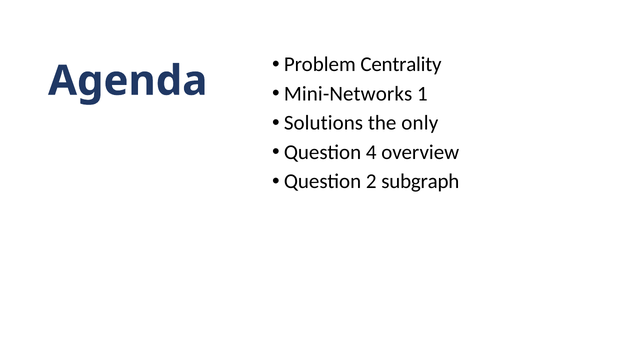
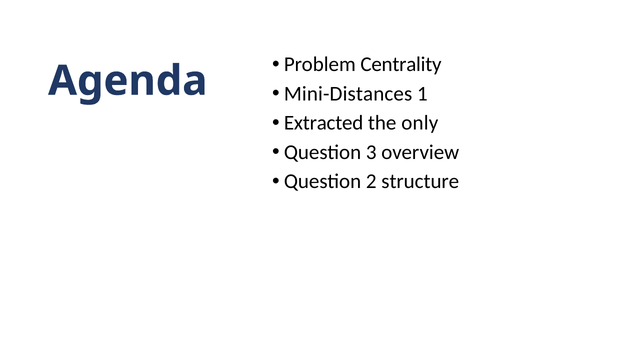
Mini-Networks: Mini-Networks -> Mini-Distances (348, 94)
Solutions: Solutions -> Extracted (324, 123)
4: 4 -> 3 (371, 152)
subgraph: subgraph -> structure (420, 181)
